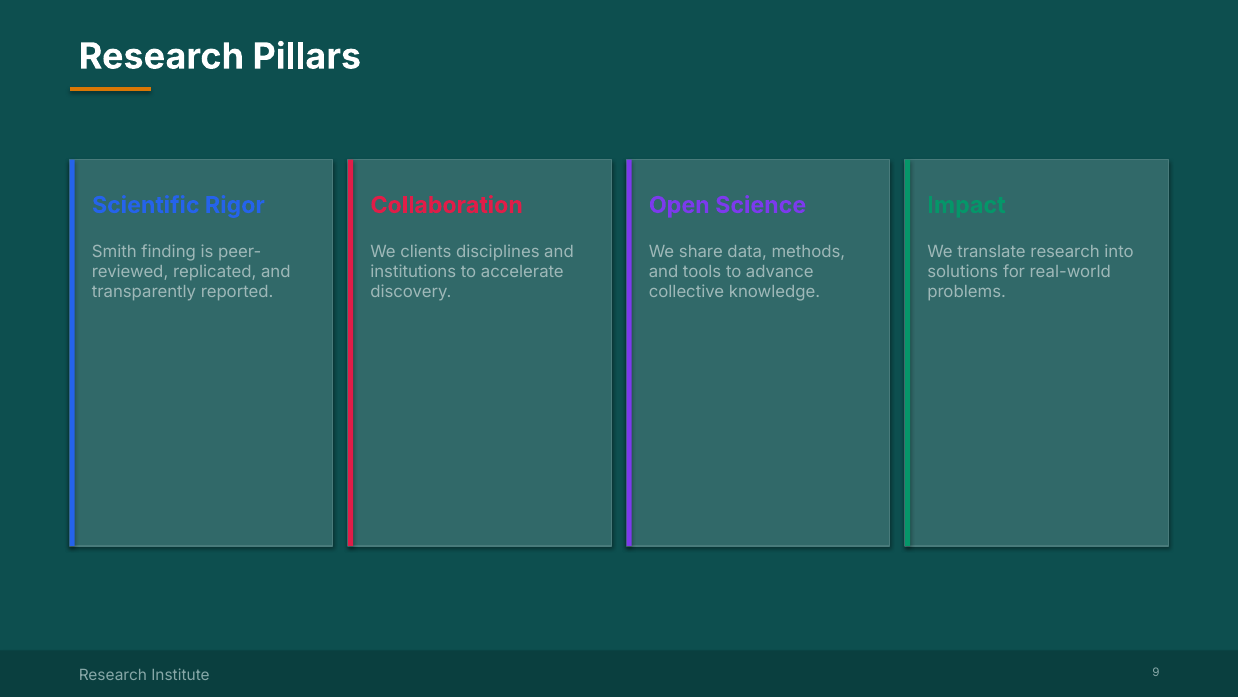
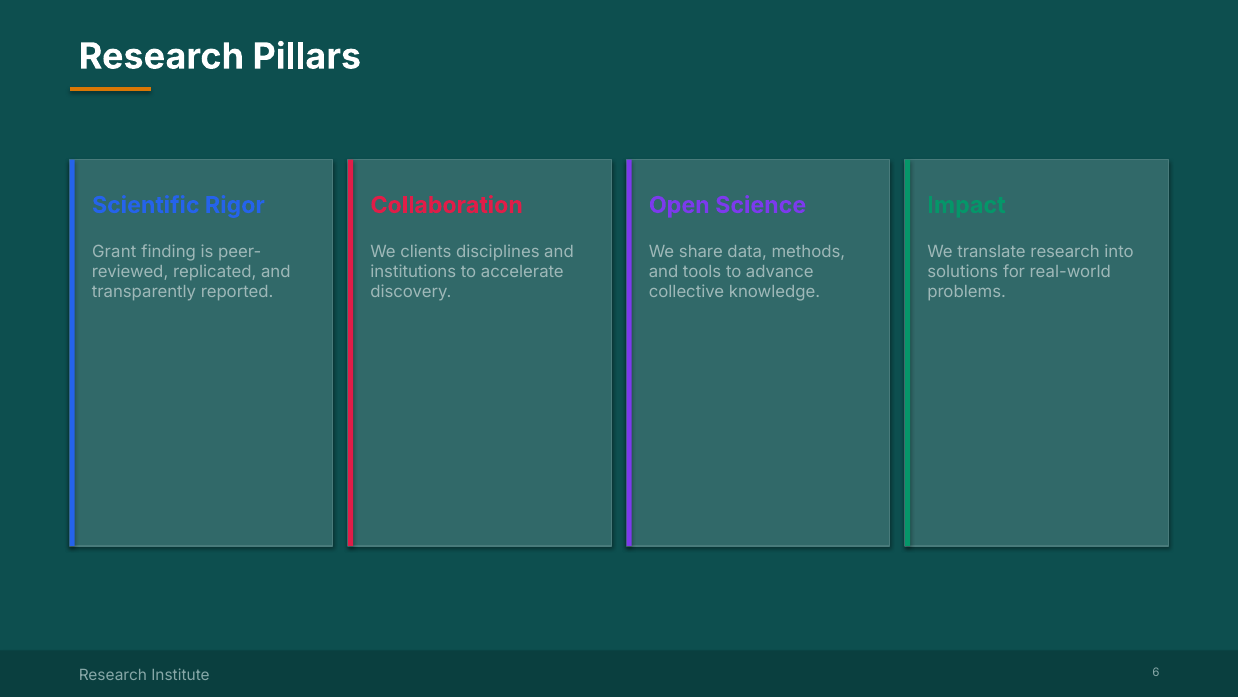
Smith: Smith -> Grant (114, 252)
9: 9 -> 6 (1156, 672)
